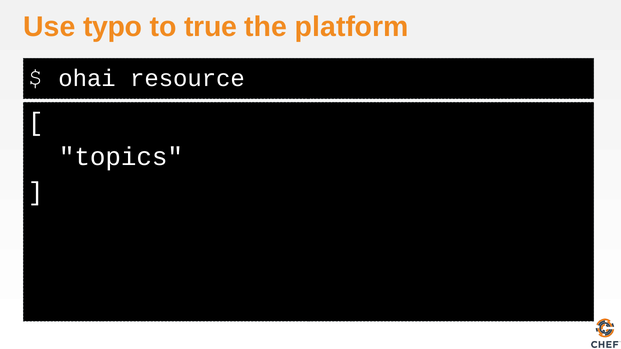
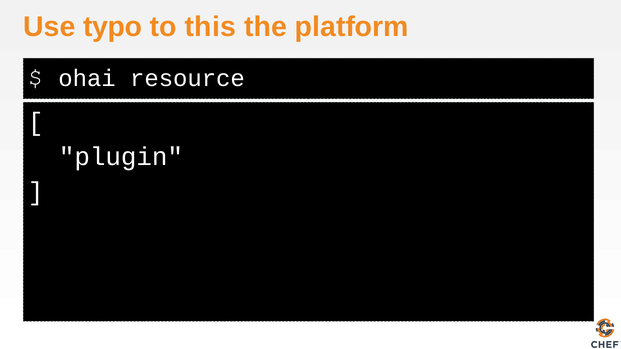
true: true -> this (210, 27)
topics: topics -> plugin (121, 157)
